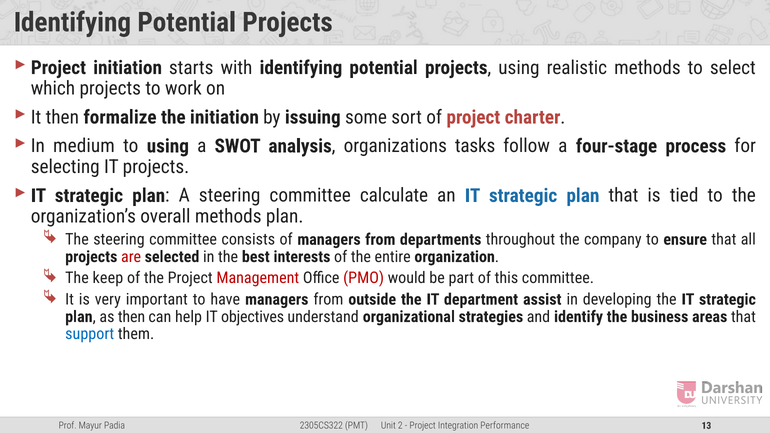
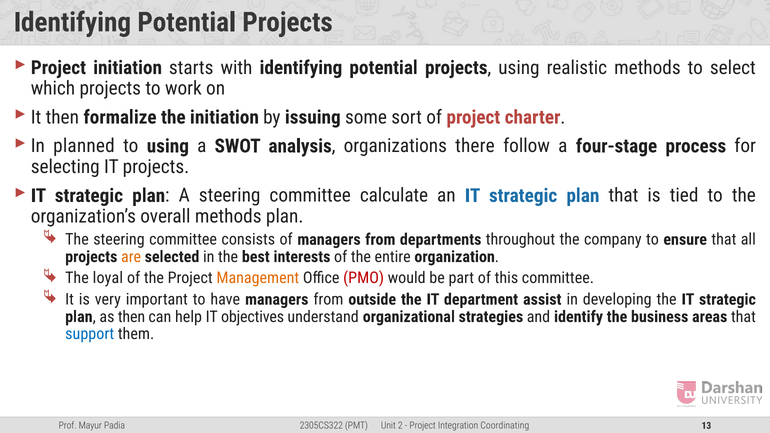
medium: medium -> planned (84, 146)
tasks: tasks -> there (475, 146)
are colour: red -> orange (131, 257)
keep: keep -> loyal (108, 278)
Management colour: red -> orange (258, 278)
Performance: Performance -> Coordinating (505, 426)
